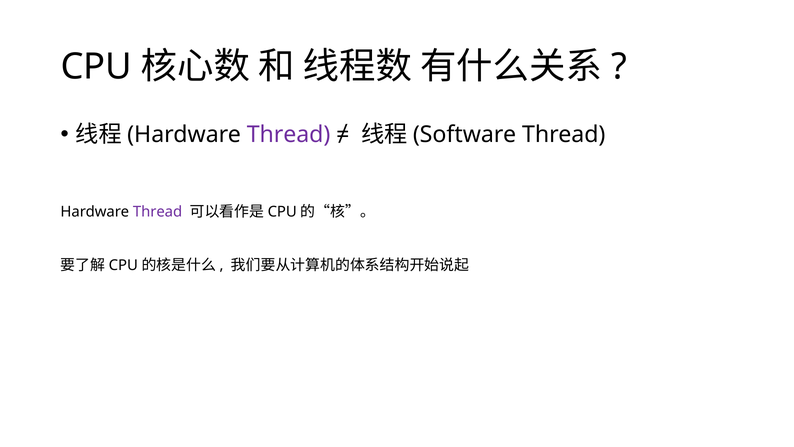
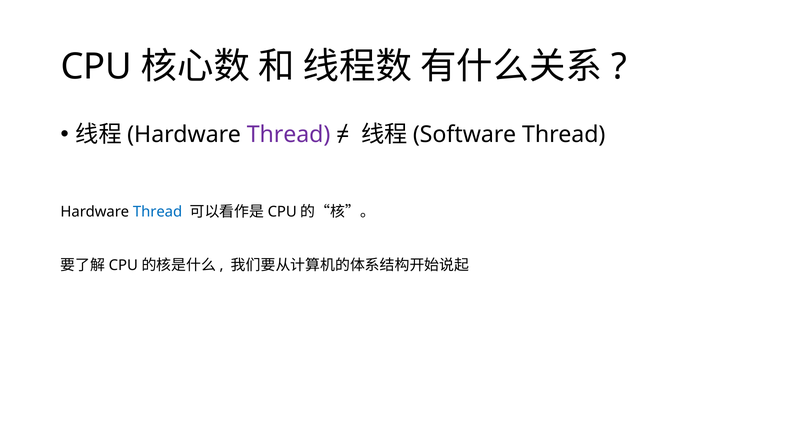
Thread colour: purple -> blue (158, 212)
